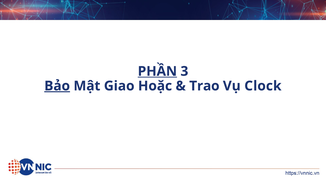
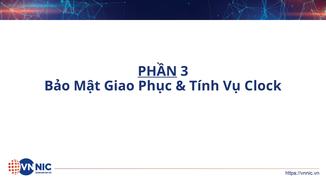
Bảo underline: present -> none (57, 86)
Hoặc: Hoặc -> Phục (155, 86)
Trao: Trao -> Tính (204, 86)
